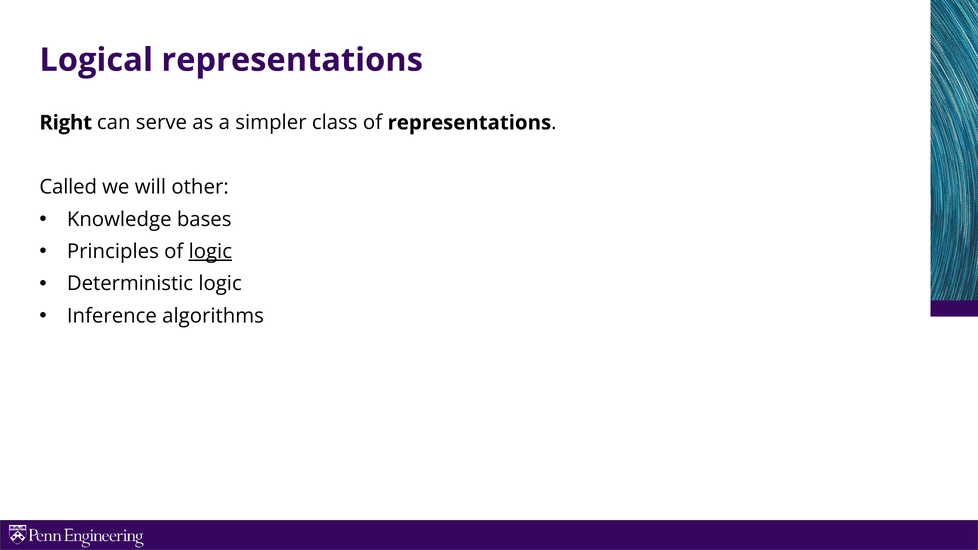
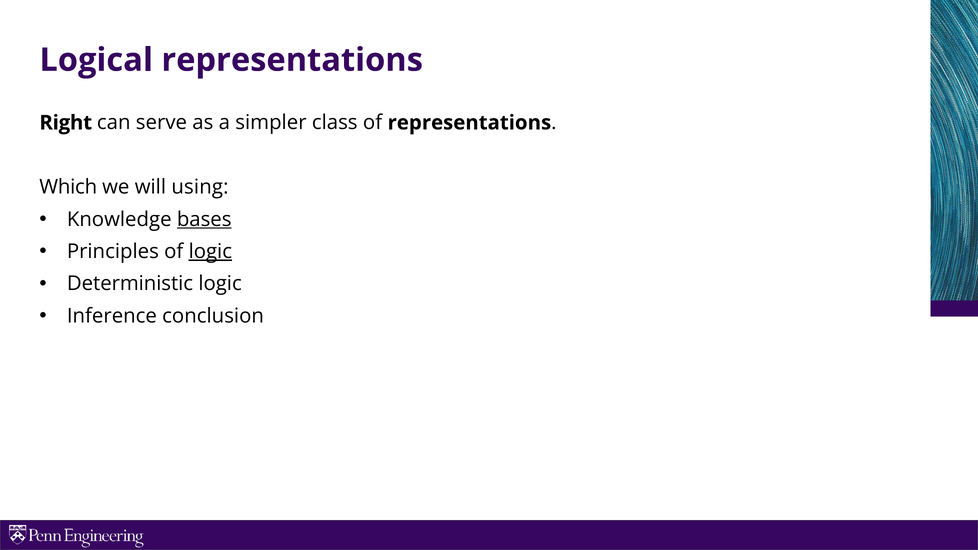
Called: Called -> Which (68, 187)
other: other -> using (200, 187)
bases underline: none -> present (204, 219)
algorithms: algorithms -> conclusion (213, 316)
